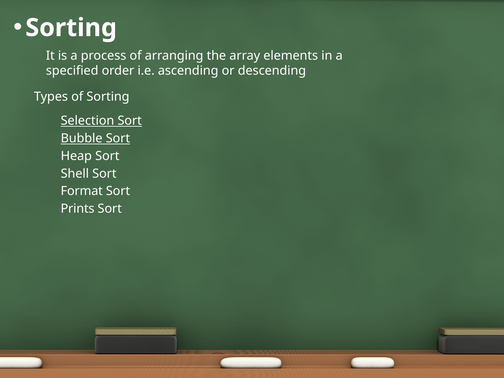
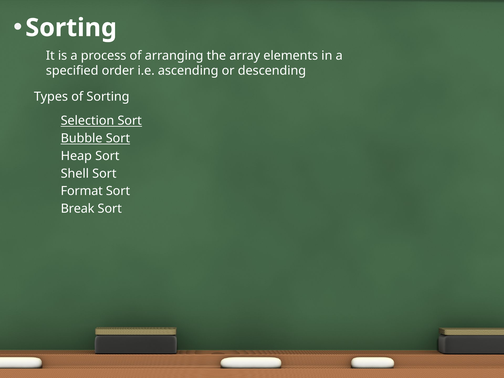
Prints: Prints -> Break (78, 209)
